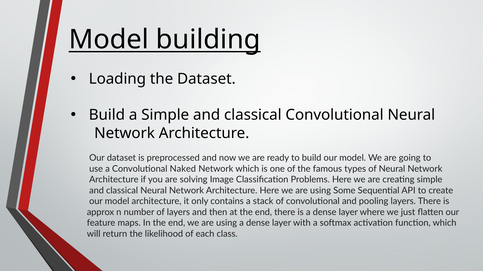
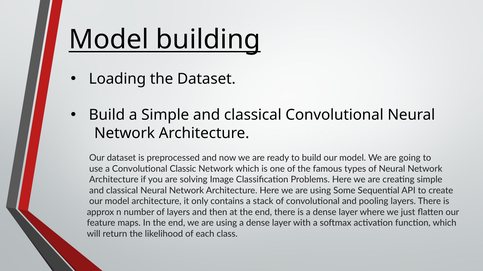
Naked: Naked -> Classic (183, 169)
